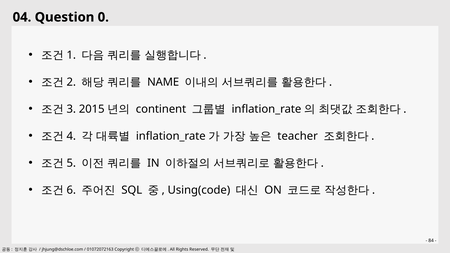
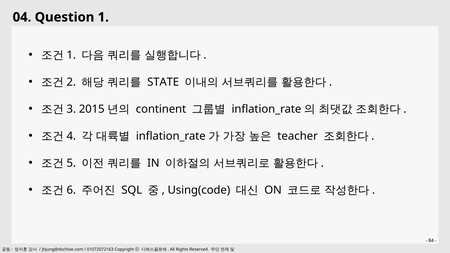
Question 0: 0 -> 1 (103, 17)
NAME: NAME -> STATE (163, 82)
